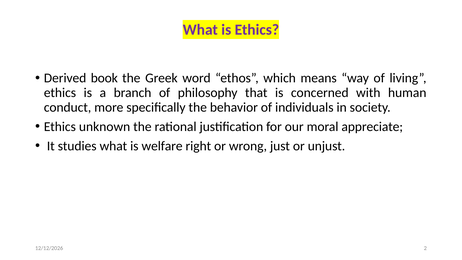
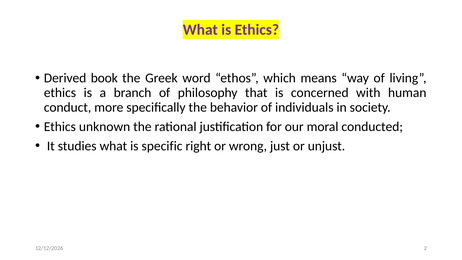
appreciate: appreciate -> conducted (372, 127)
welfare: welfare -> specific (162, 146)
